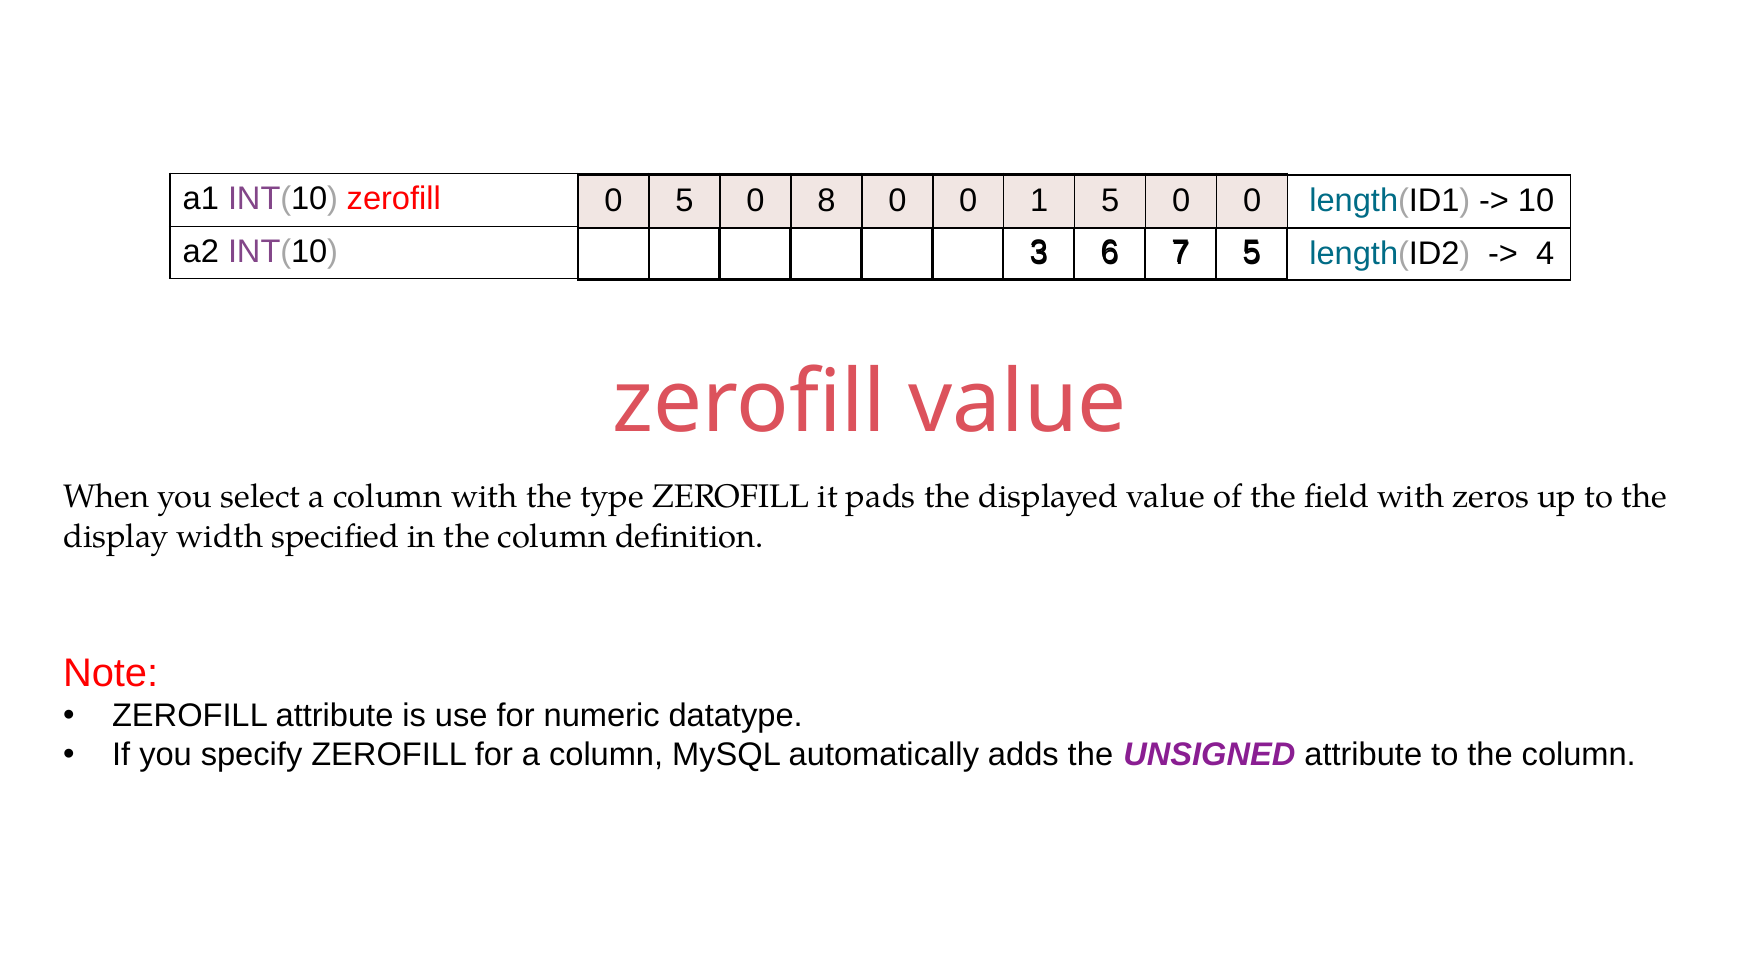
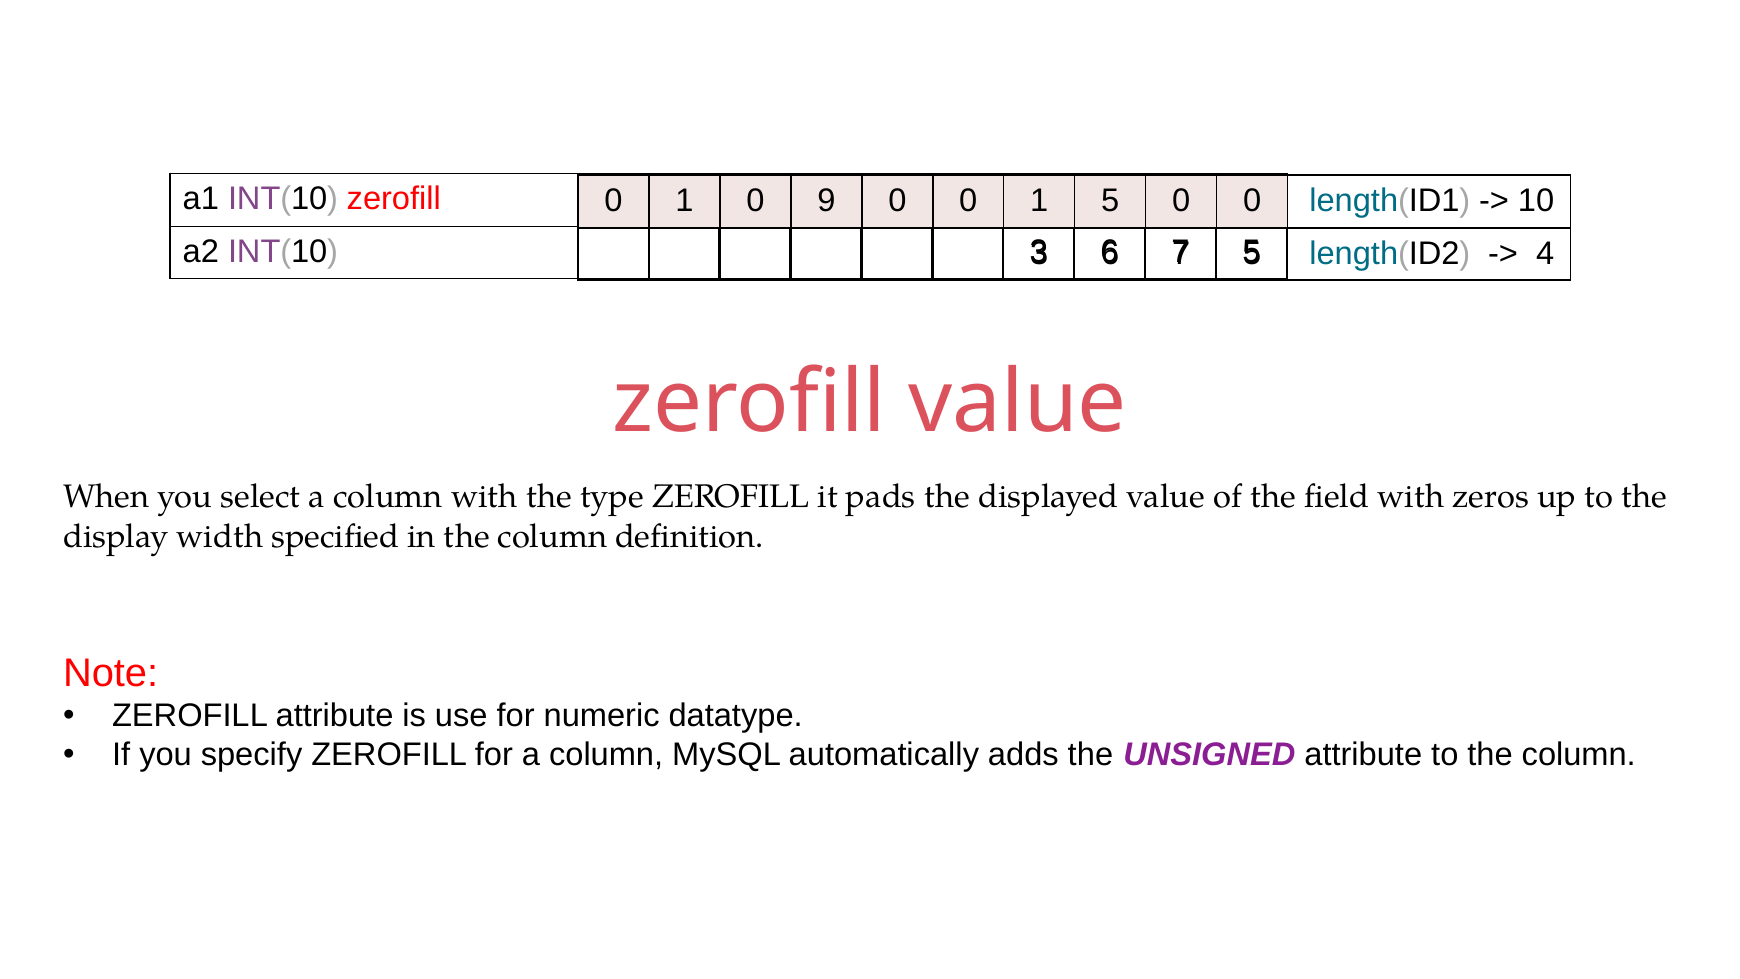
5: 5 -> 1 (684, 200)
8: 8 -> 9 (826, 200)
